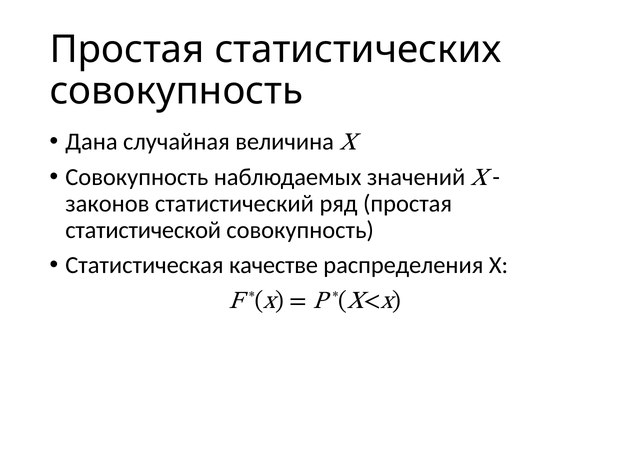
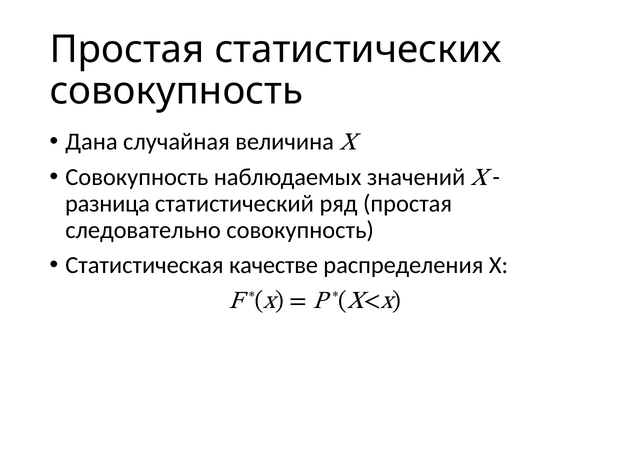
законов: законов -> разница (108, 204)
статистической: статистической -> следовательно (143, 230)
